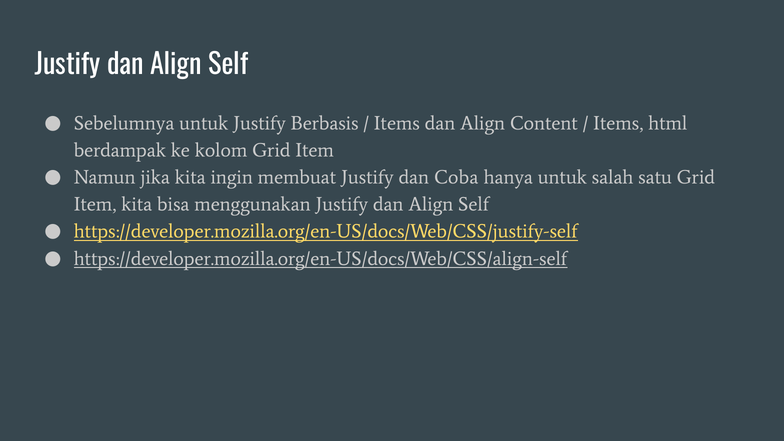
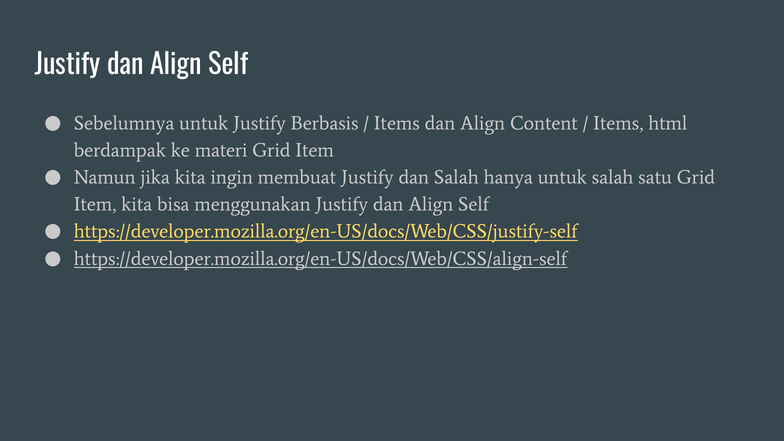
kolom: kolom -> materi (221, 150)
dan Coba: Coba -> Salah (456, 177)
